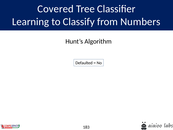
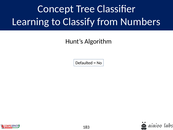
Covered: Covered -> Concept (56, 9)
